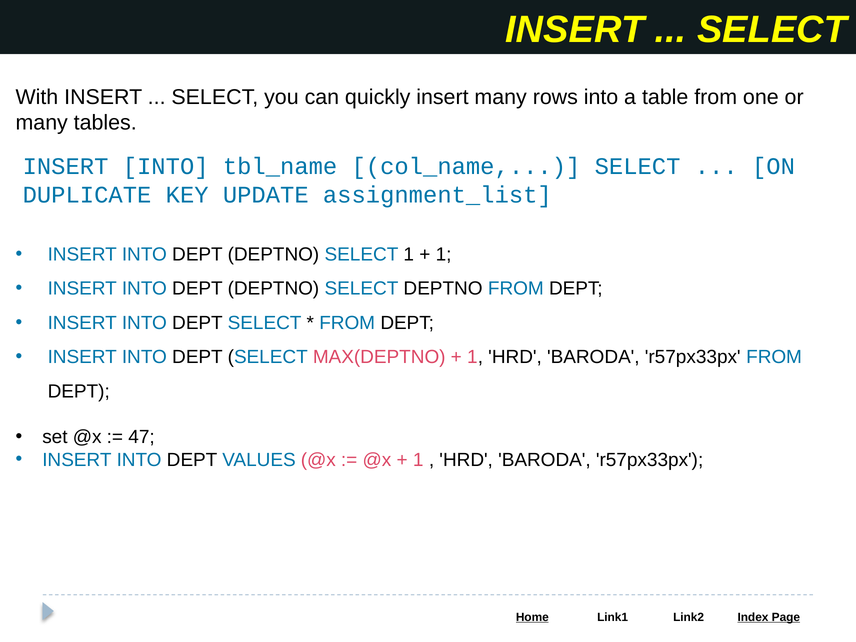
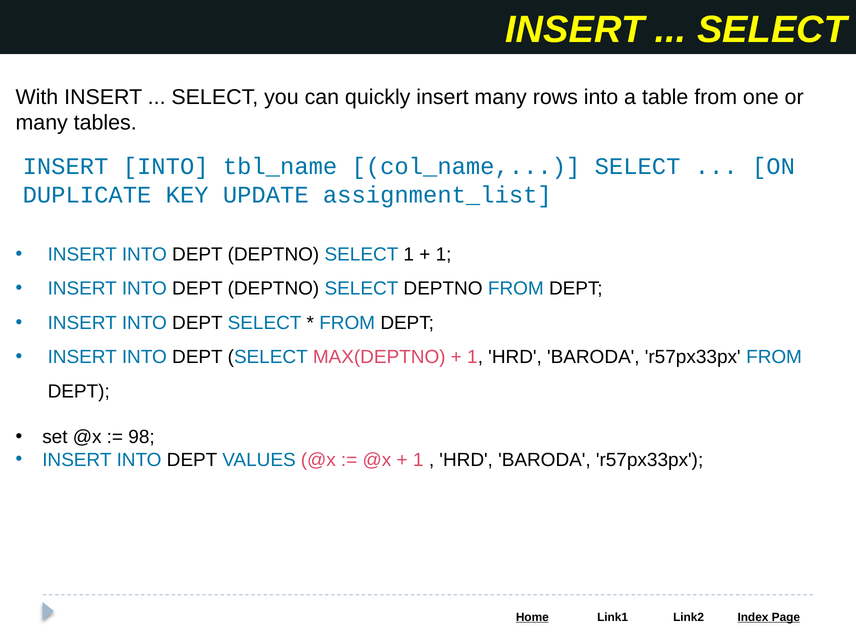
47: 47 -> 98 (142, 437)
